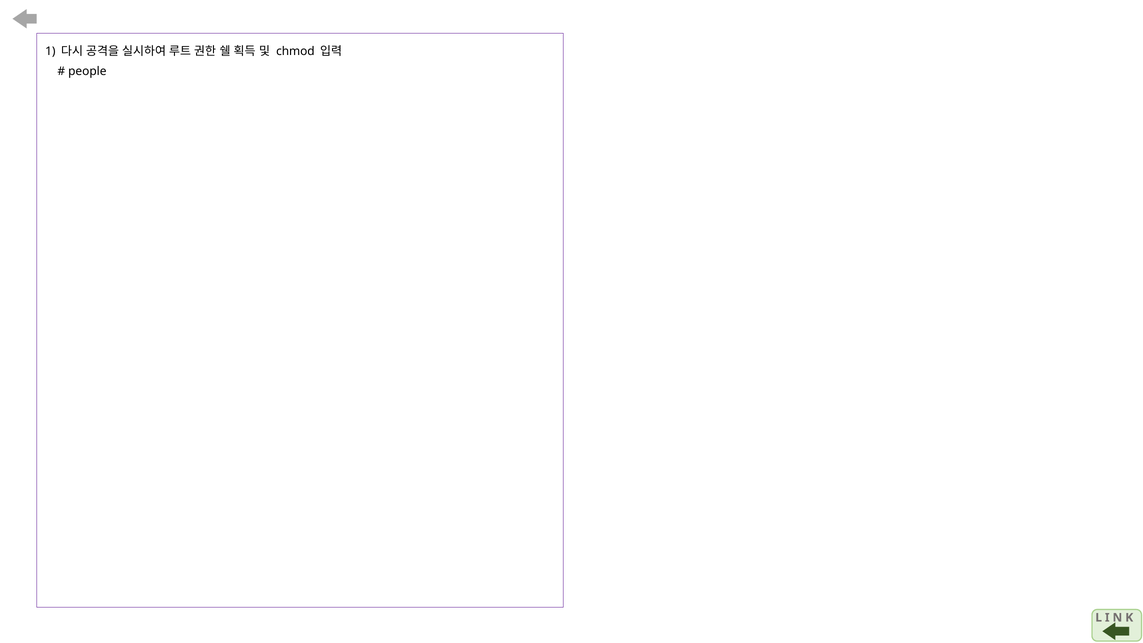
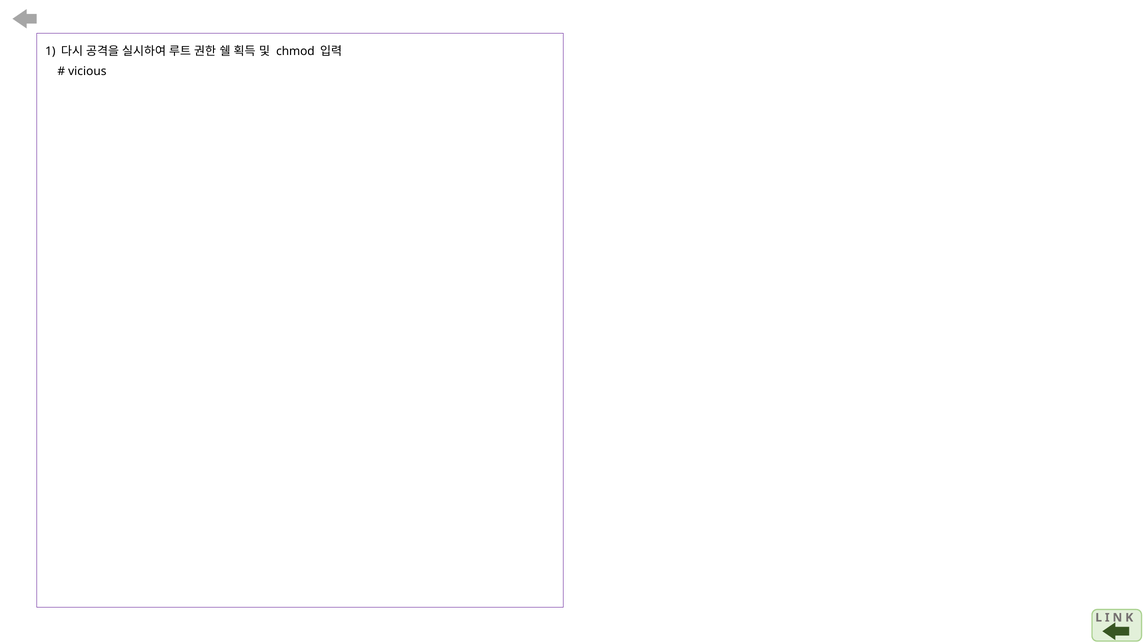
people: people -> vicious (87, 71)
